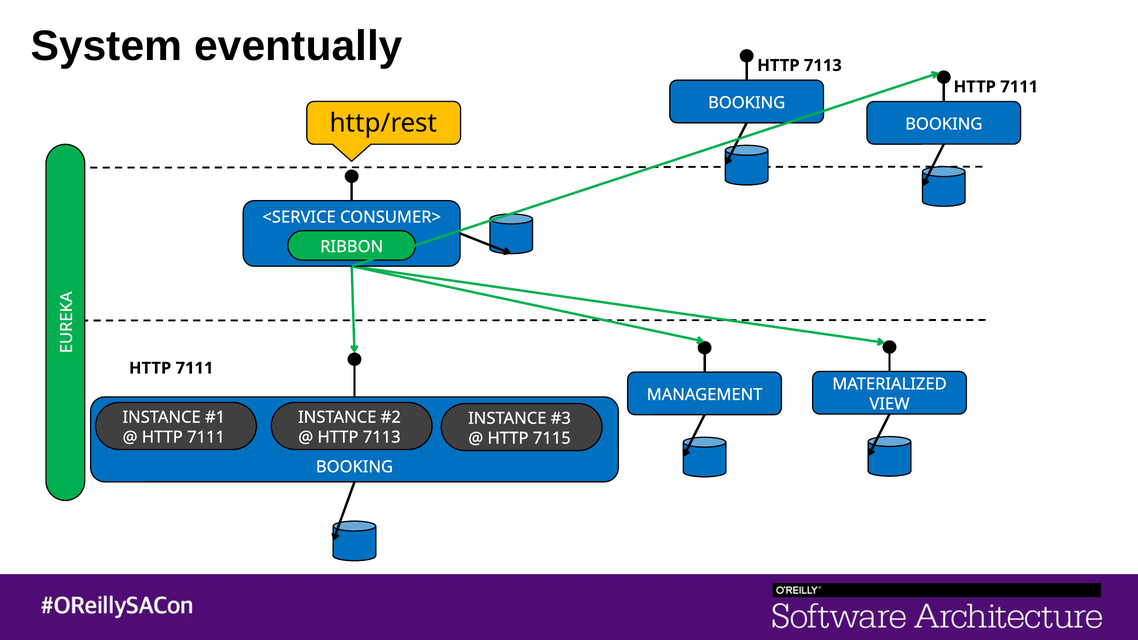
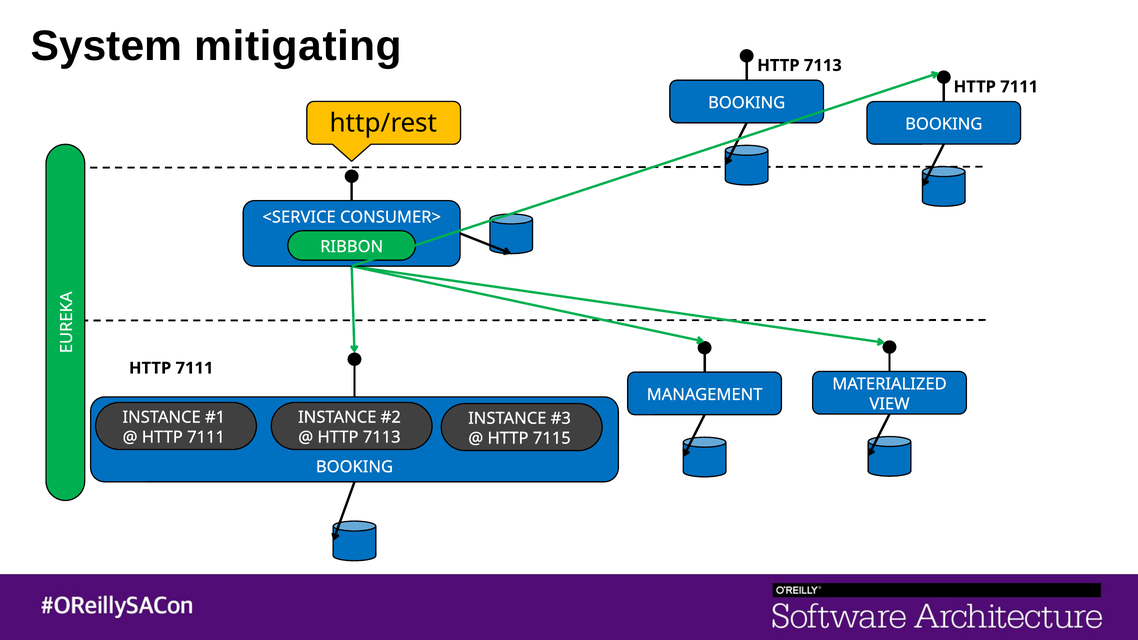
eventually: eventually -> mitigating (298, 46)
